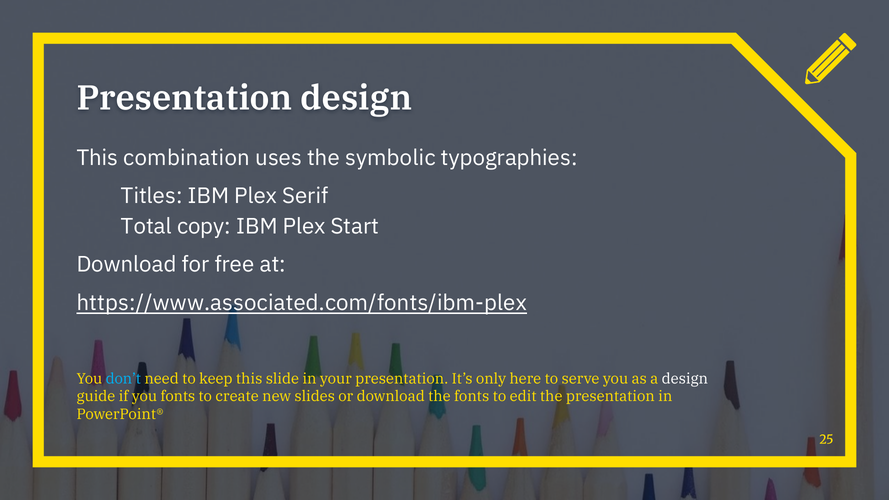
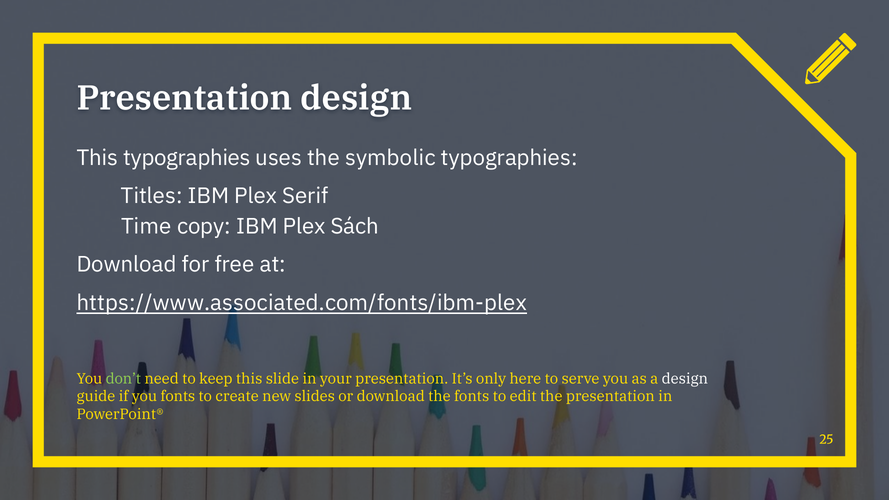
This combination: combination -> typographies (187, 158)
Total: Total -> Time (146, 227)
Start: Start -> Sách (355, 227)
don’t colour: light blue -> light green (123, 379)
